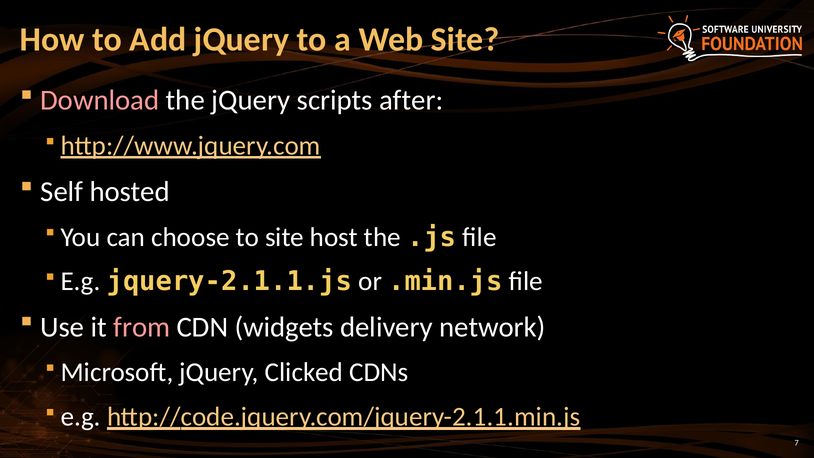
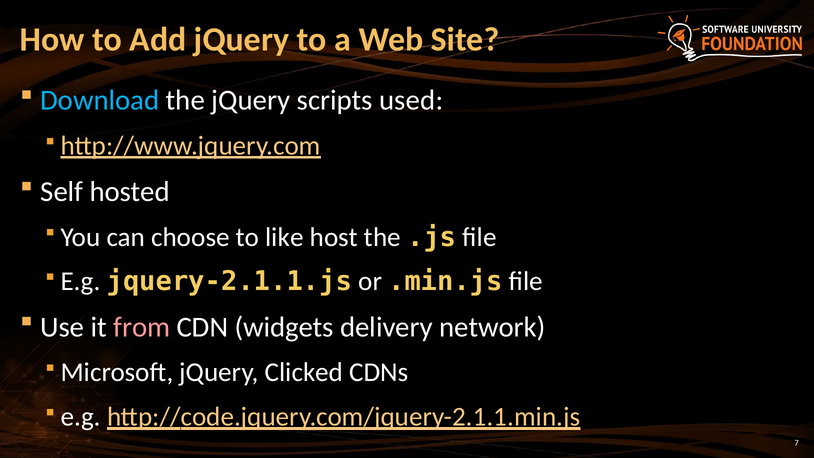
Download colour: pink -> light blue (100, 100)
after: after -> used (411, 100)
to site: site -> like (284, 237)
